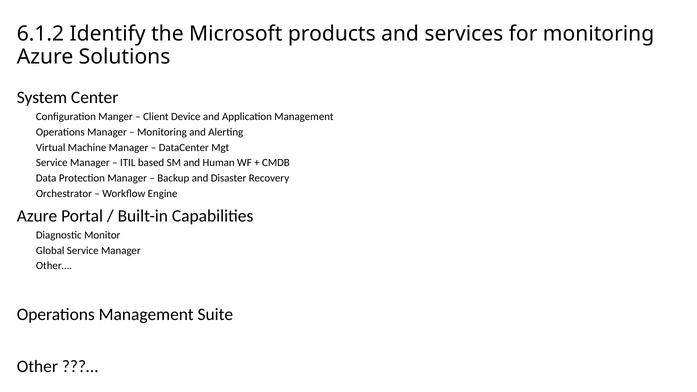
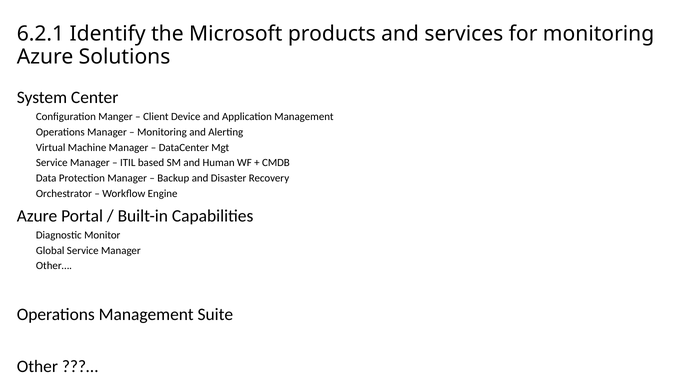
6.1.2: 6.1.2 -> 6.2.1 (40, 34)
